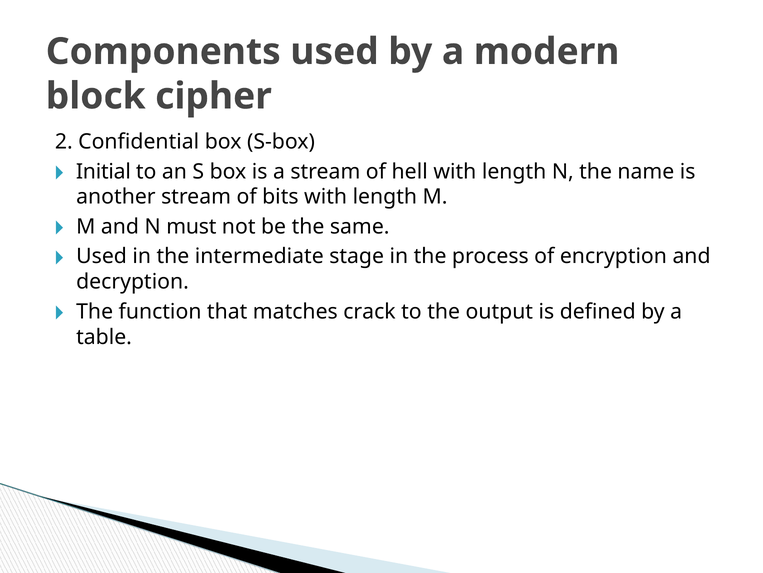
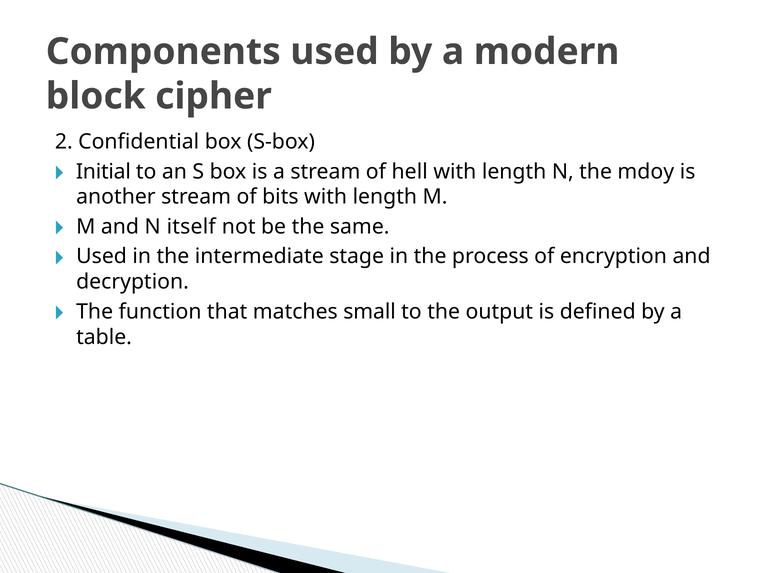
name: name -> mdoy (646, 171)
must: must -> itself (191, 226)
crack: crack -> small (370, 311)
